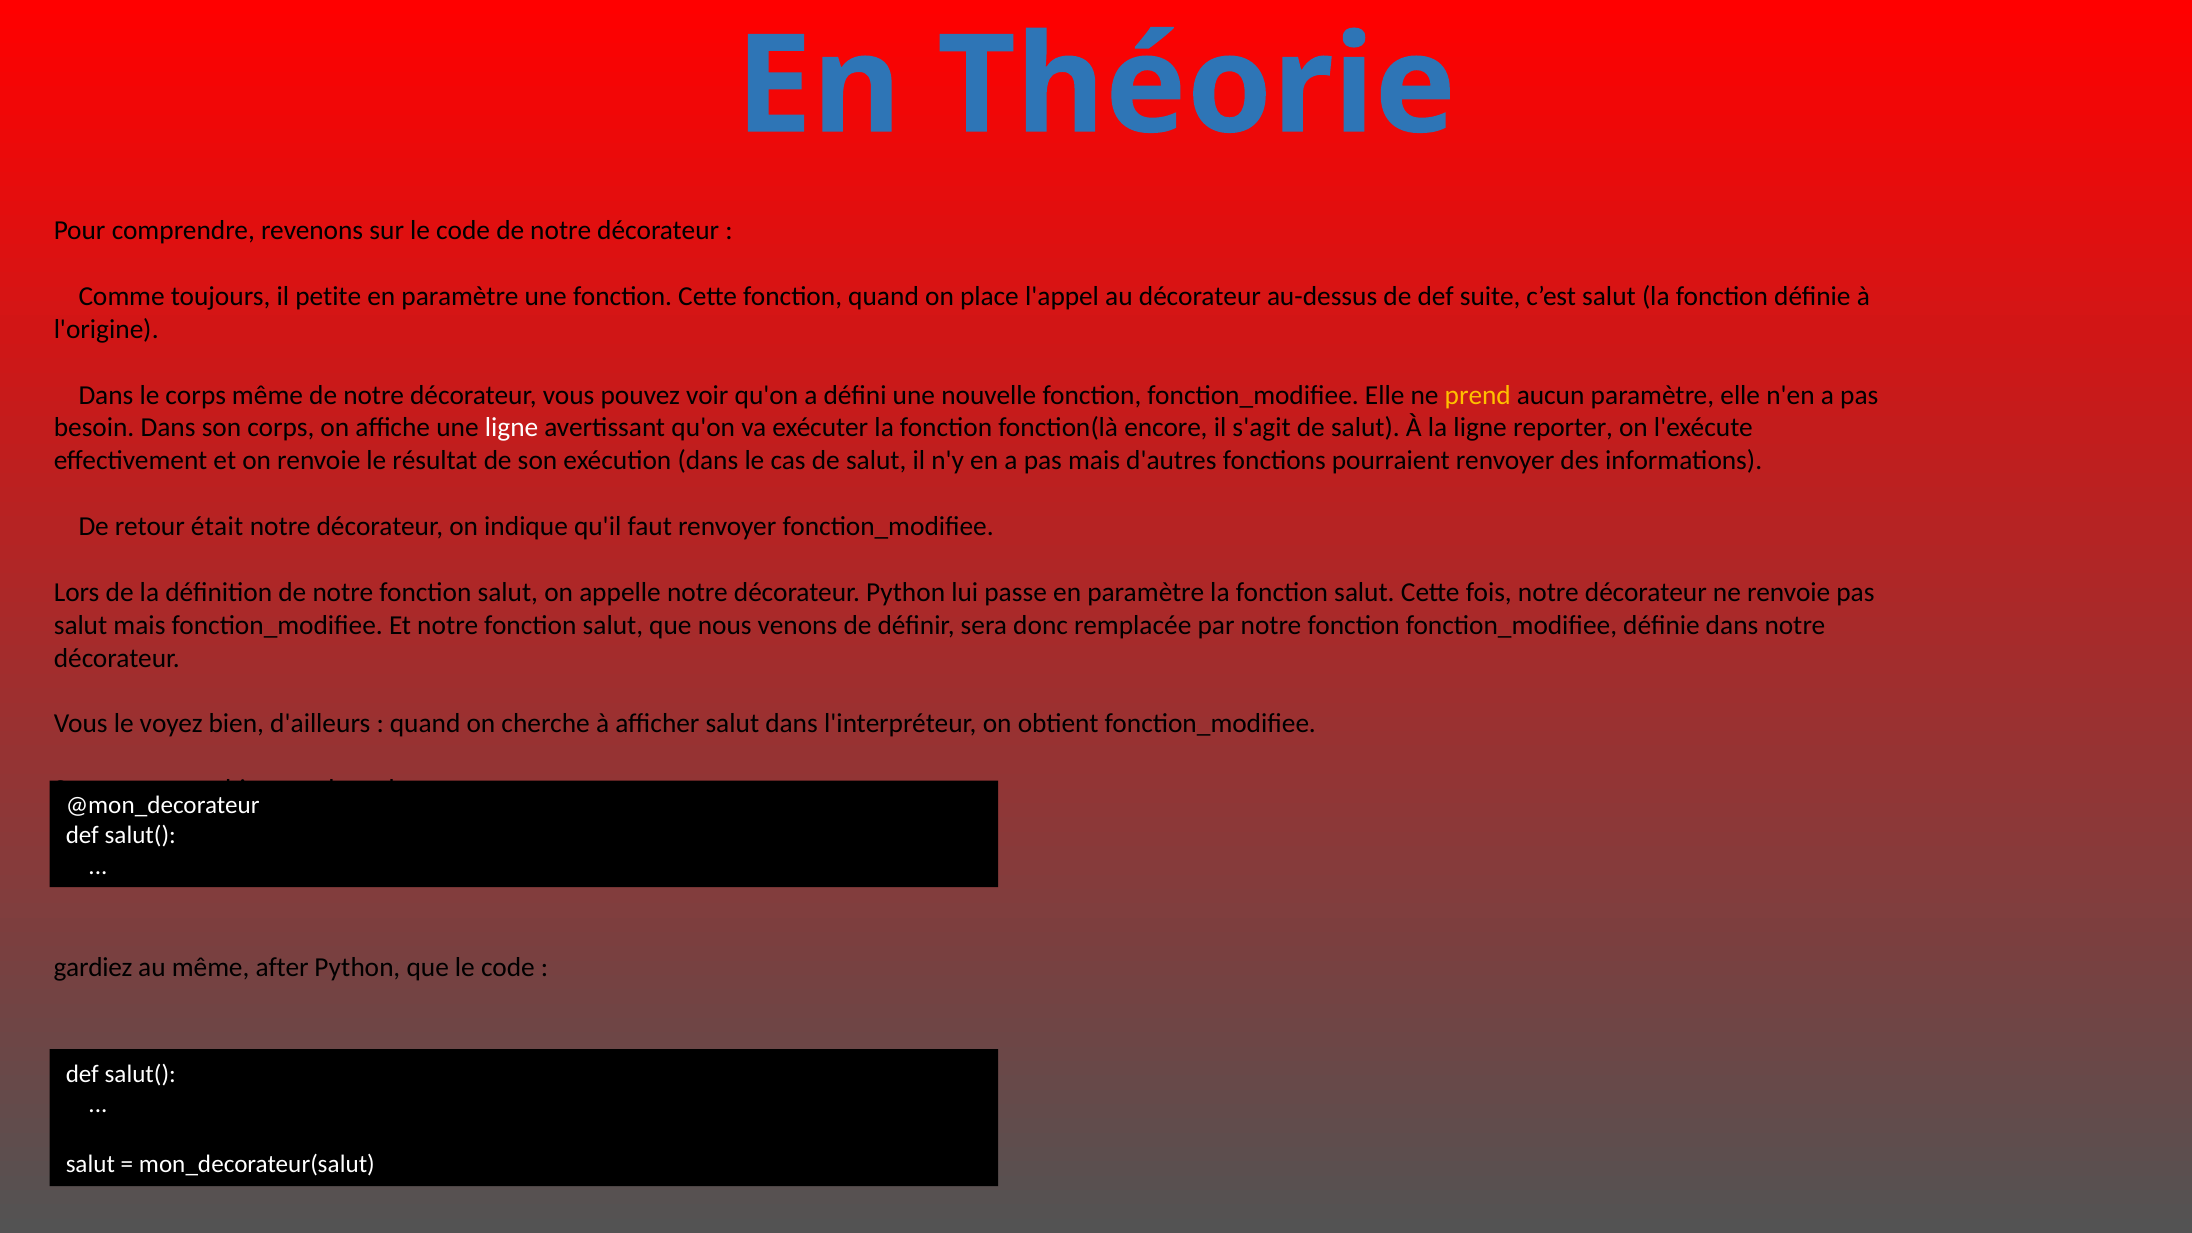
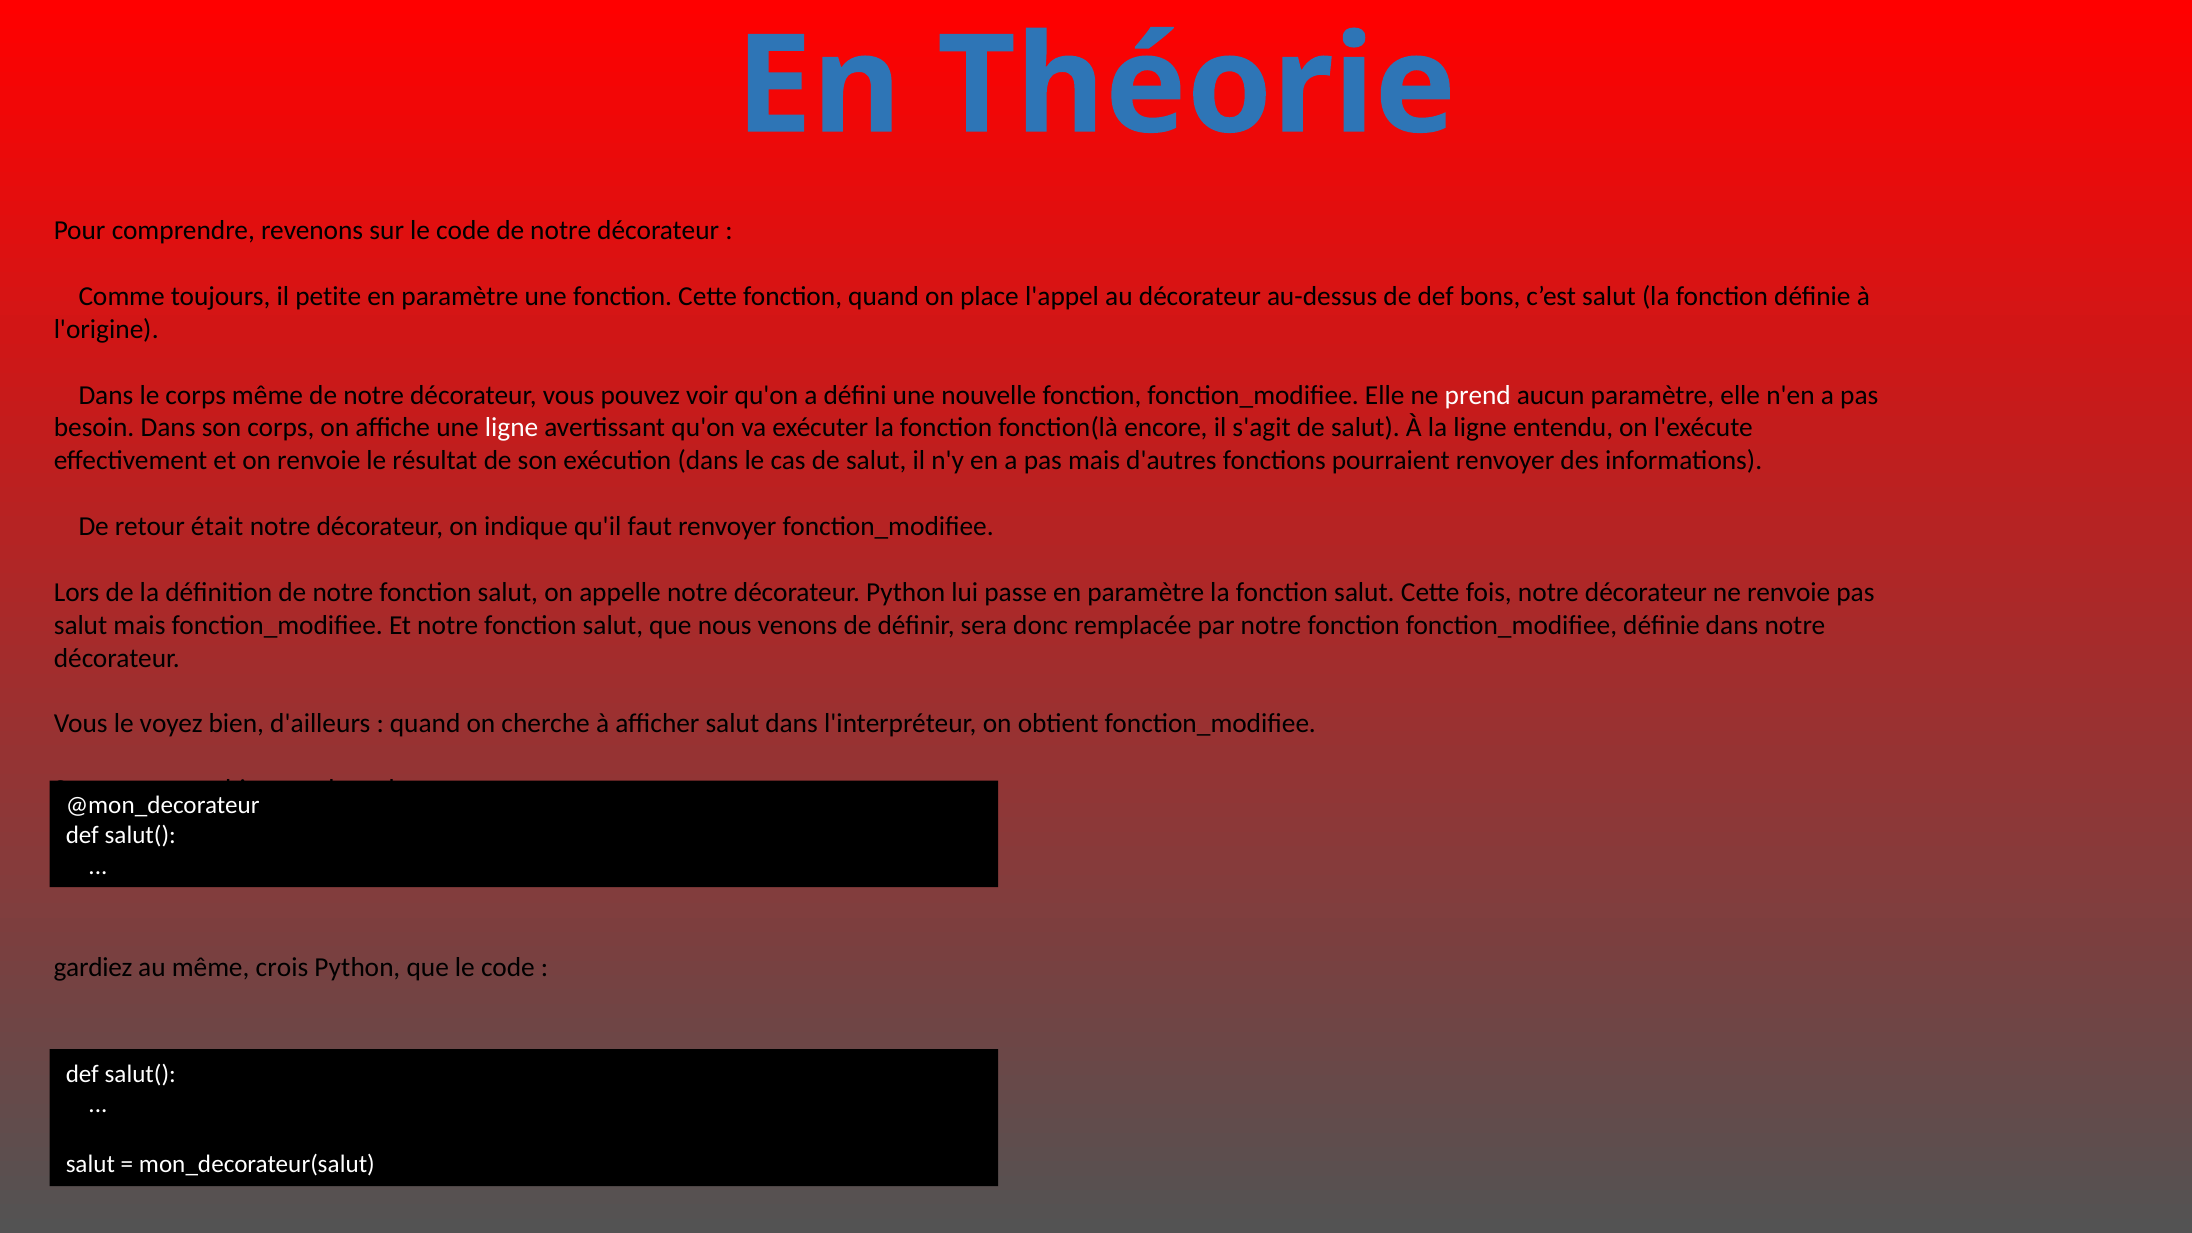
suite: suite -> bons (1490, 296)
prend colour: yellow -> white (1478, 395)
reporter: reporter -> entendu (1563, 428)
after: after -> crois (282, 968)
